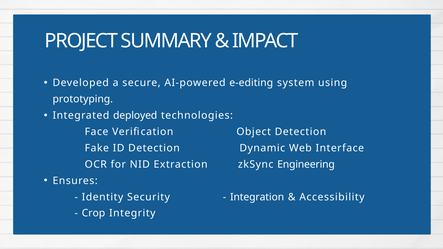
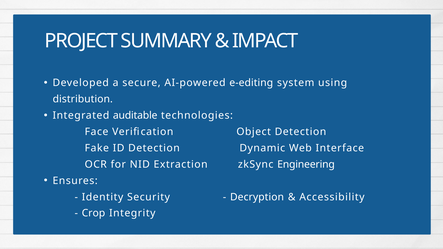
prototyping: prototyping -> distribution (83, 99)
deployed: deployed -> auditable (135, 116)
Integration: Integration -> Decryption (257, 197)
